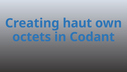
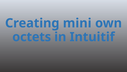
haut: haut -> mini (77, 23)
Codant: Codant -> Intuitif (92, 37)
